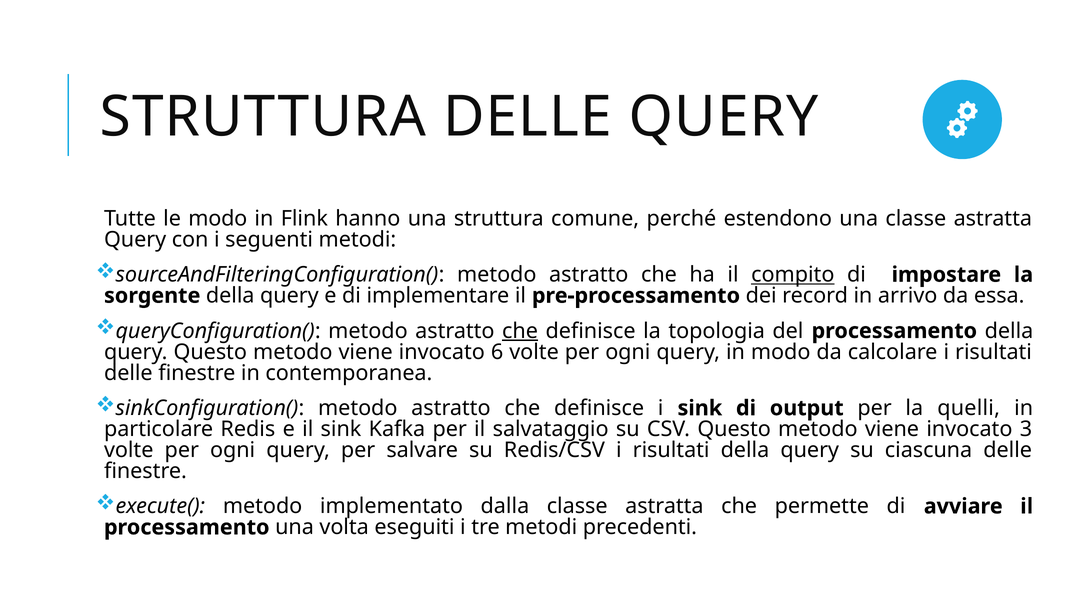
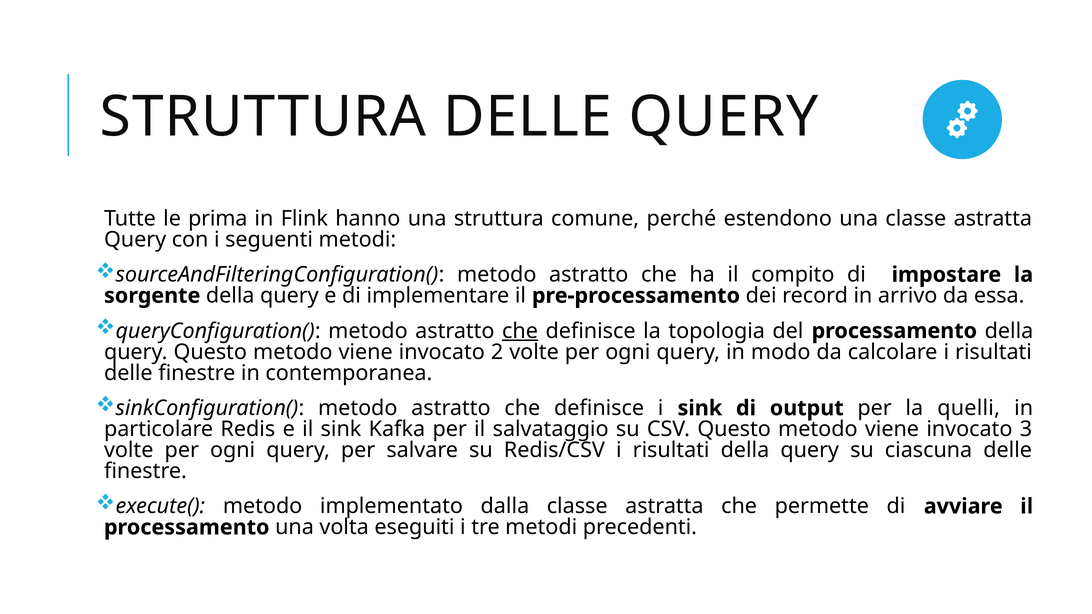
le modo: modo -> prima (218, 219)
compito underline: present -> none (793, 275)
6: 6 -> 2 (497, 352)
